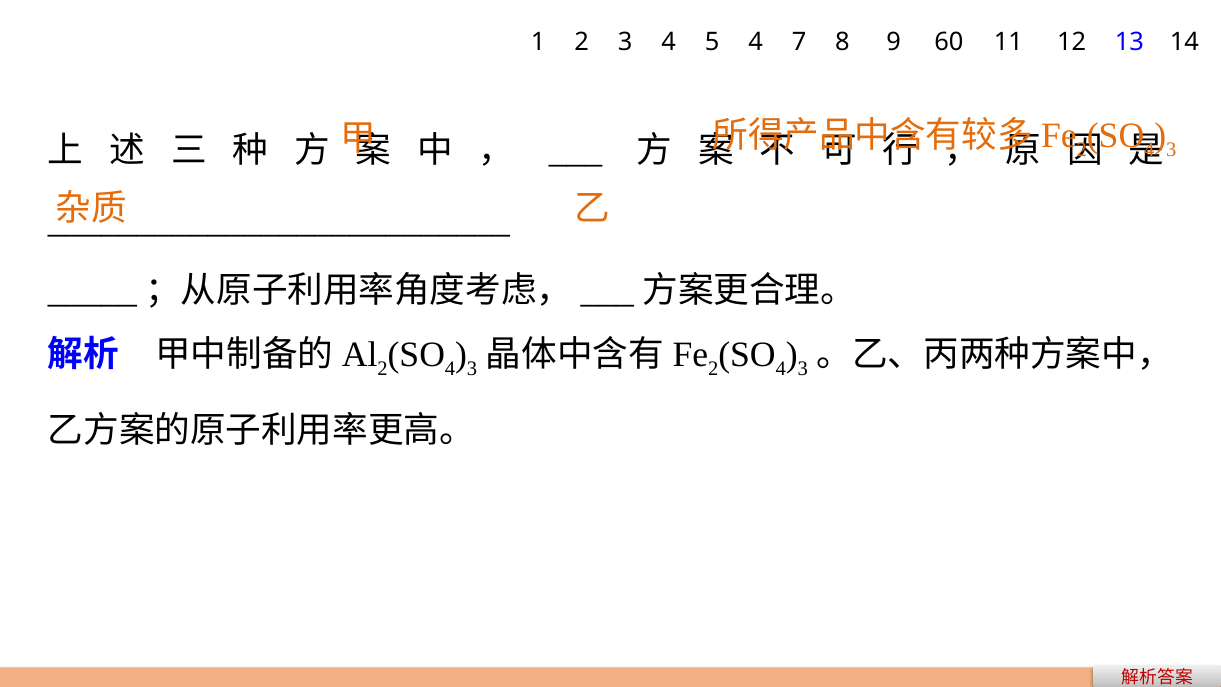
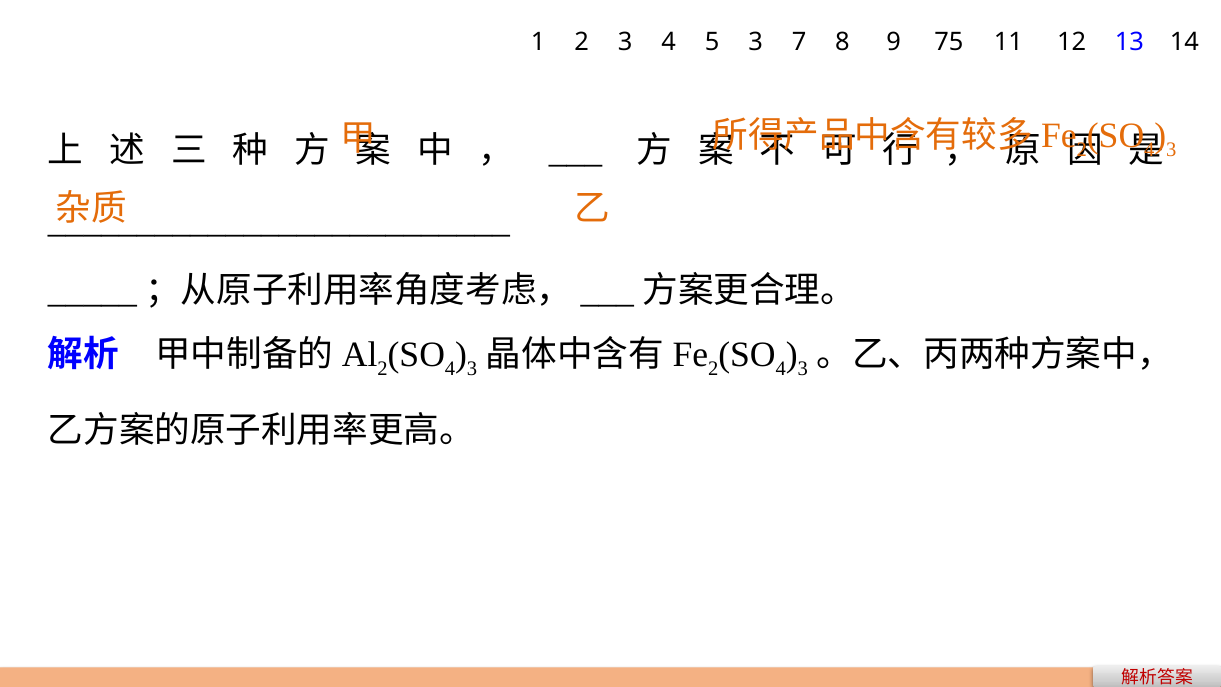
5 4: 4 -> 3 (756, 42)
60: 60 -> 75 (949, 42)
